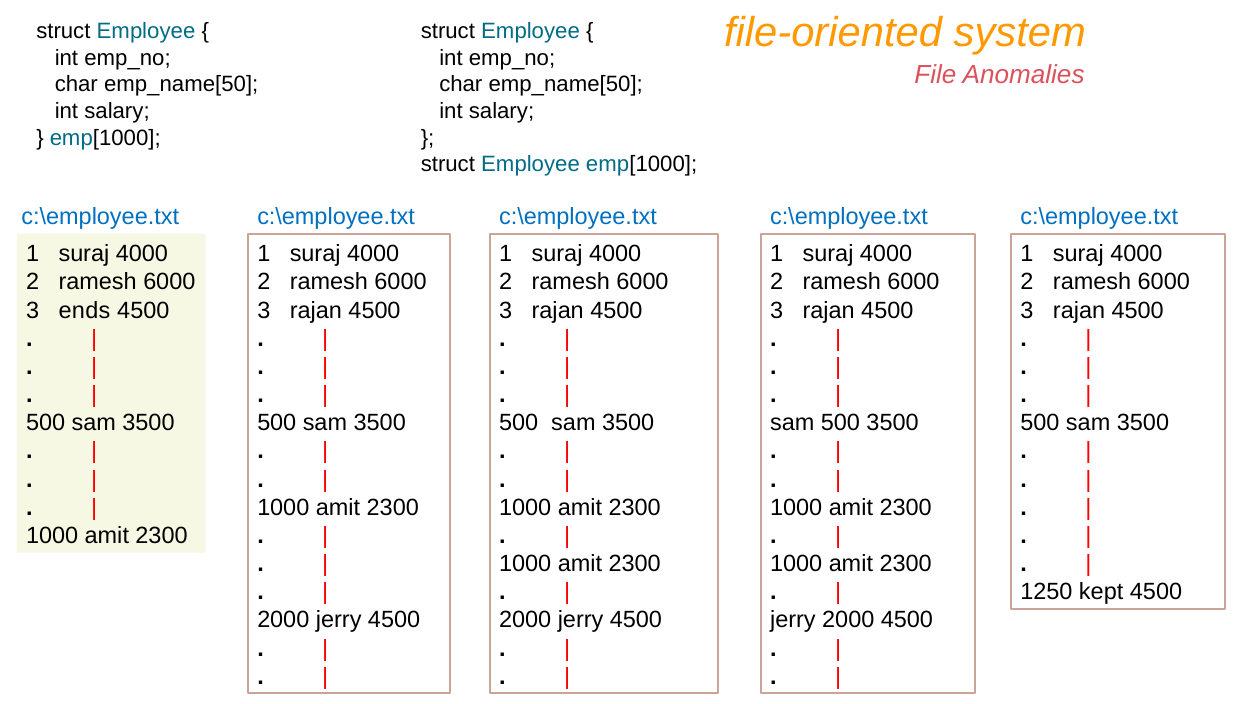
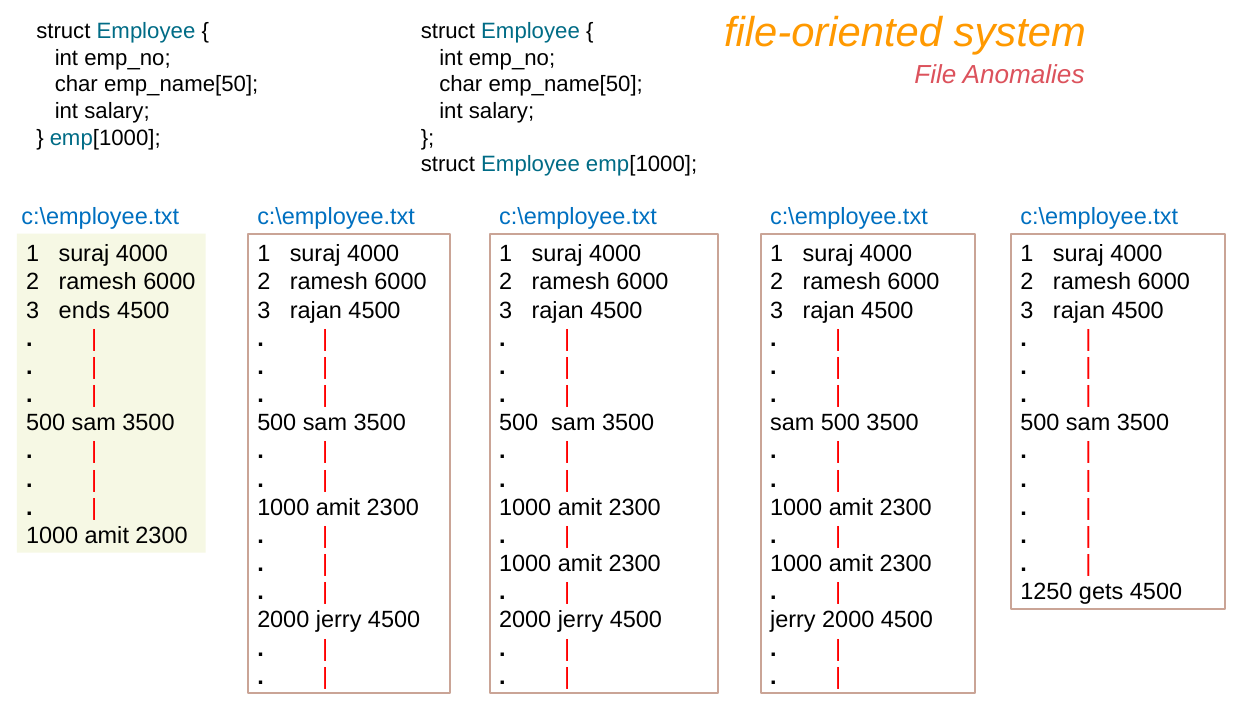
kept: kept -> gets (1101, 592)
